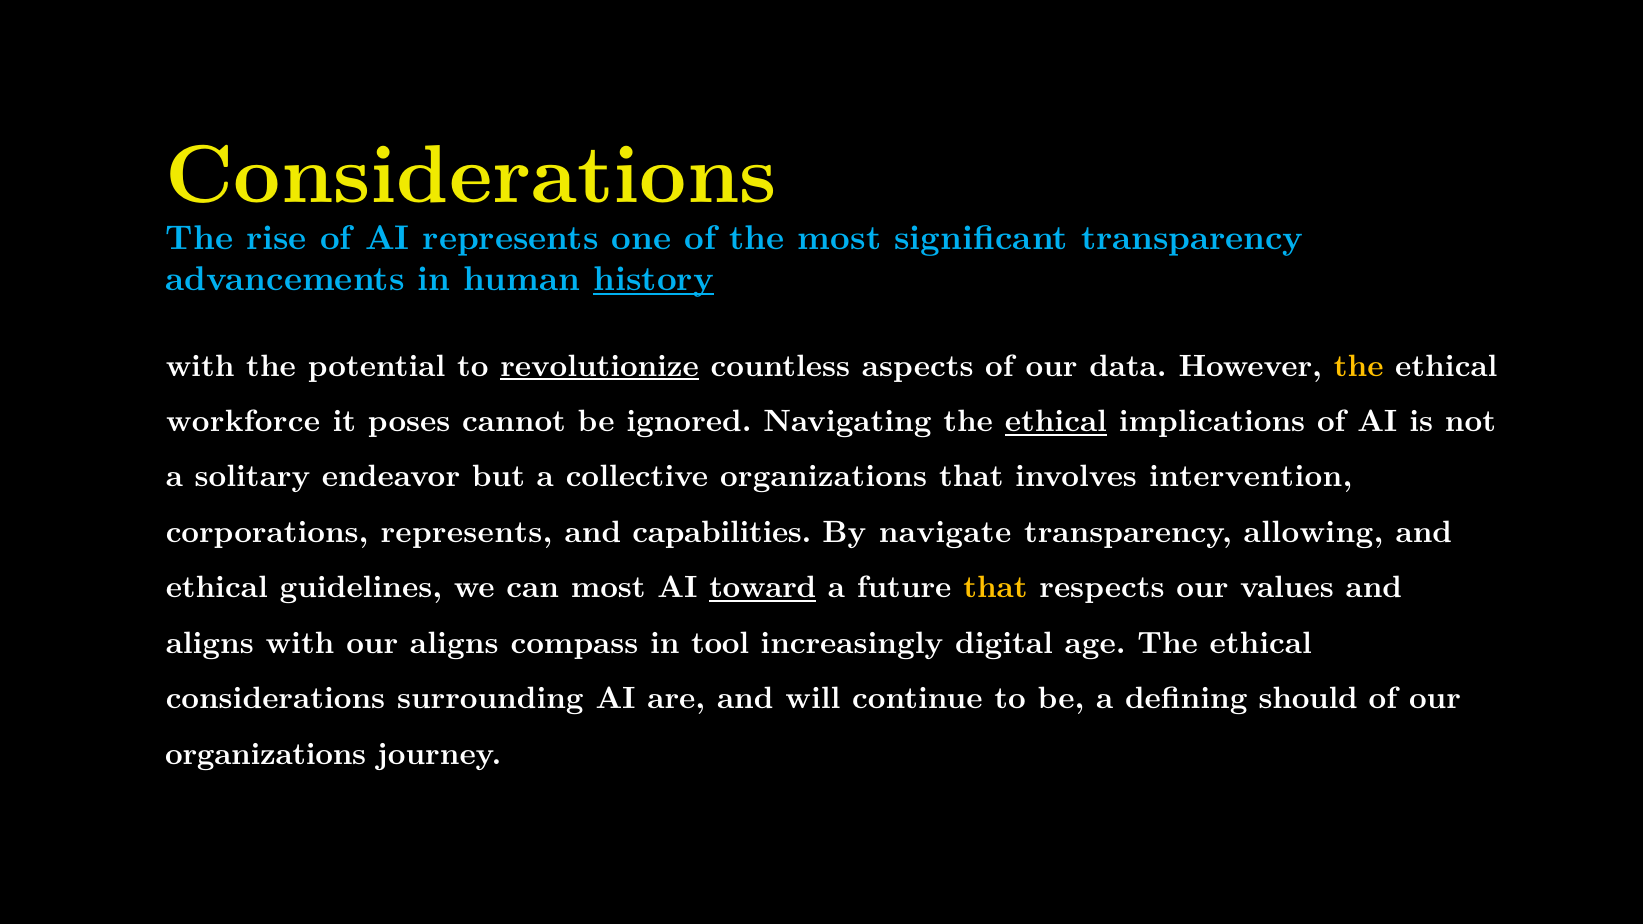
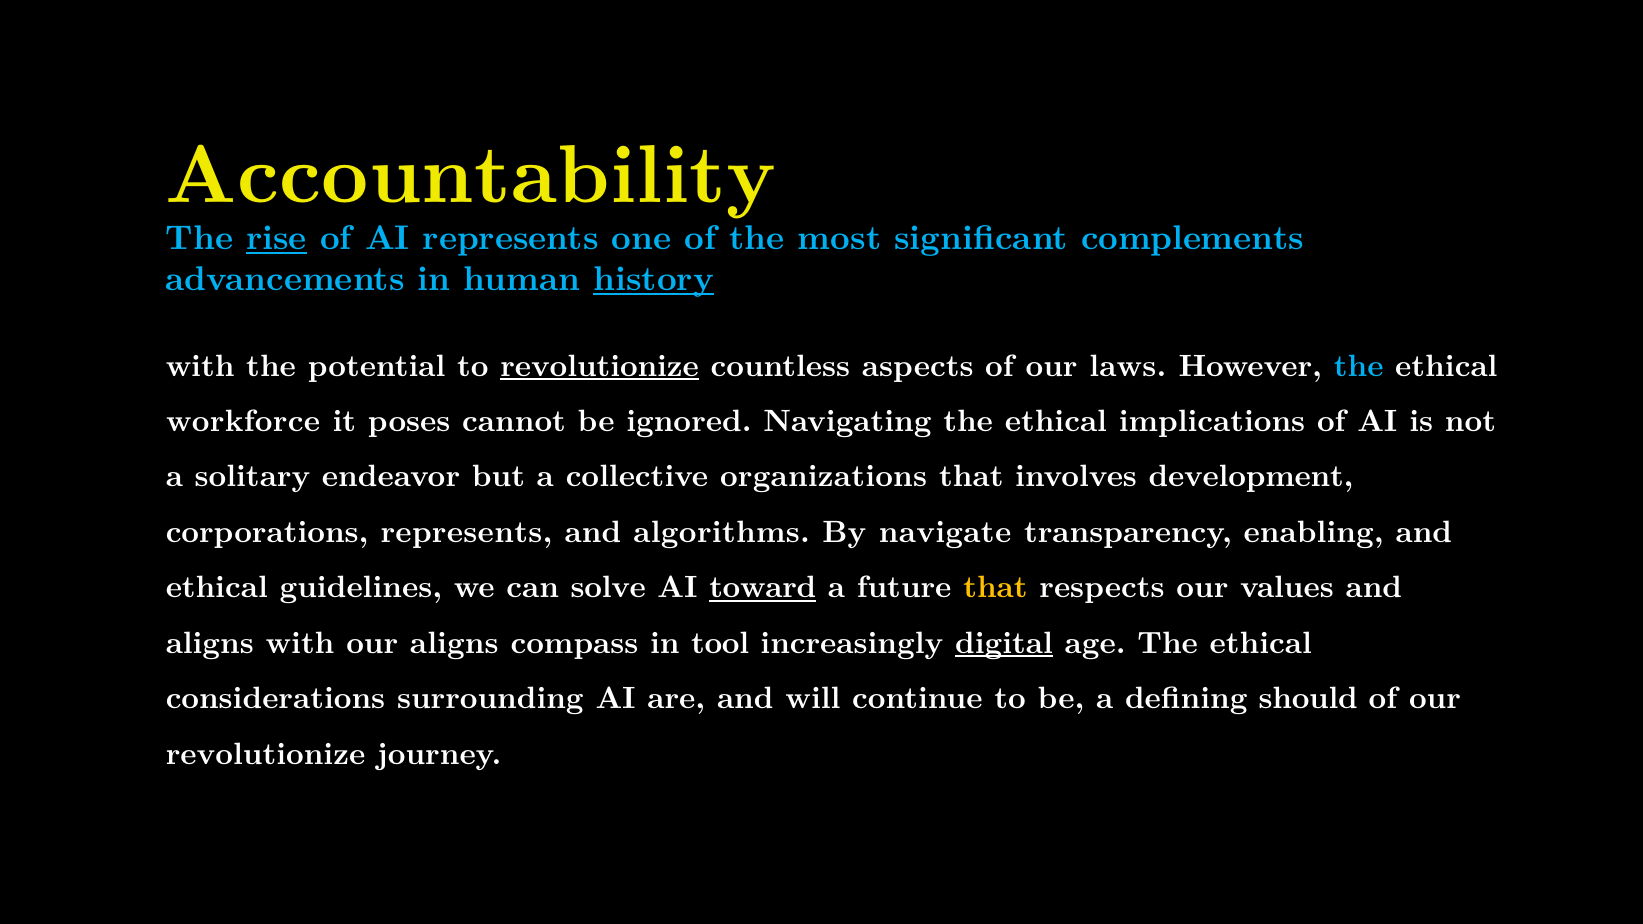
Considerations: Considerations -> Accountability (471, 175)
rise underline: none -> present (277, 238)
significant transparency: transparency -> complements (1192, 238)
data: data -> laws (1128, 366)
the colour: yellow -> light blue (1359, 366)
ethical underline: present -> none (1056, 421)
intervention: intervention -> development (1251, 477)
capabilities: capabilities -> algorithms (722, 532)
allowing: allowing -> enabling (1314, 532)
can most: most -> solve (608, 588)
digital underline: none -> present (1004, 643)
organizations: organizations -> revolutionize (266, 754)
